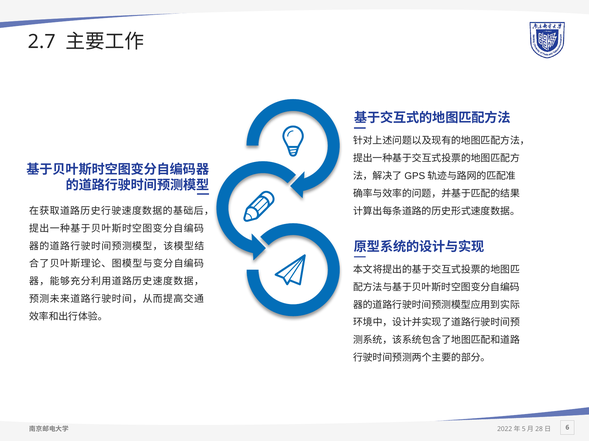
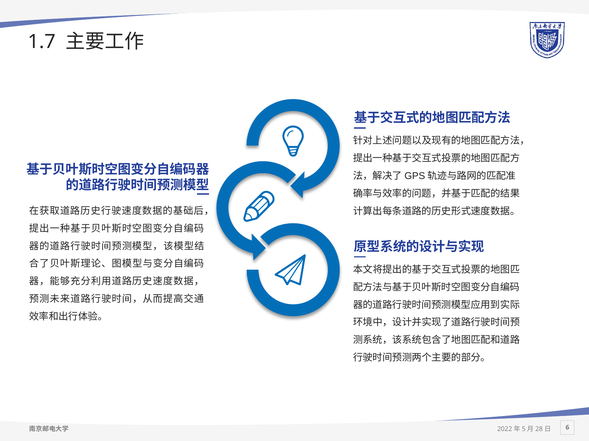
2.7: 2.7 -> 1.7 (42, 42)
